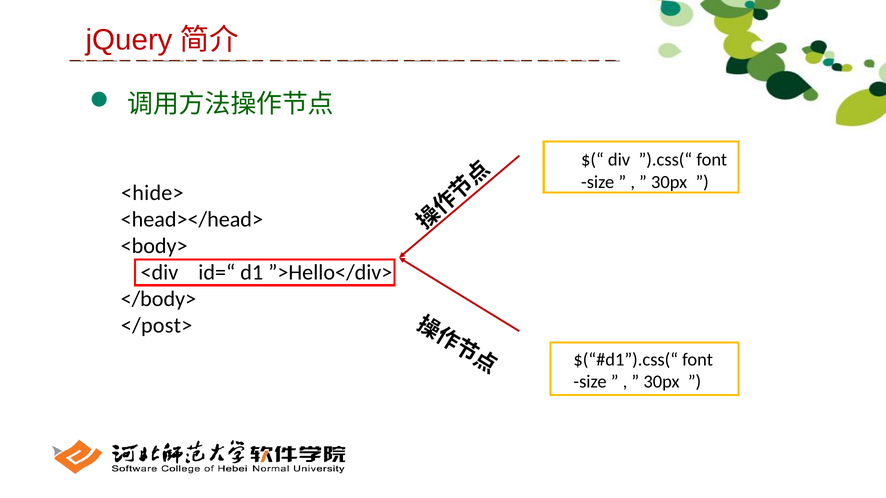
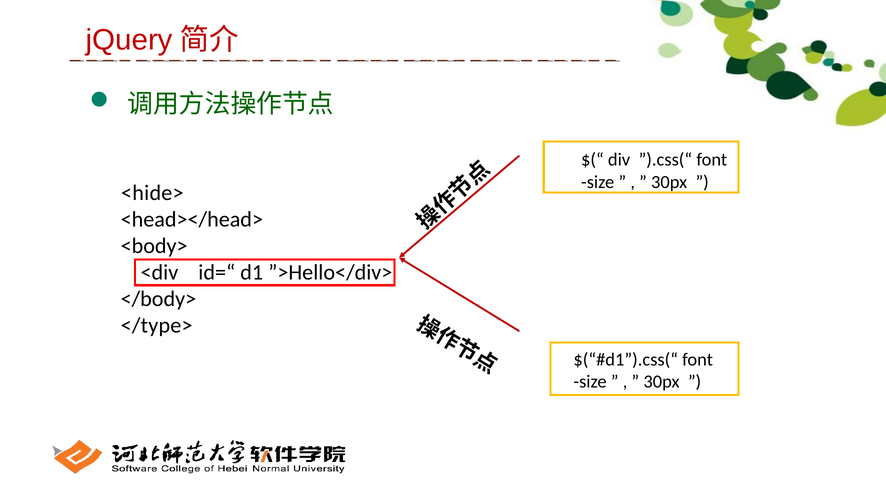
</post>: </post> -> </type> (157, 326)
